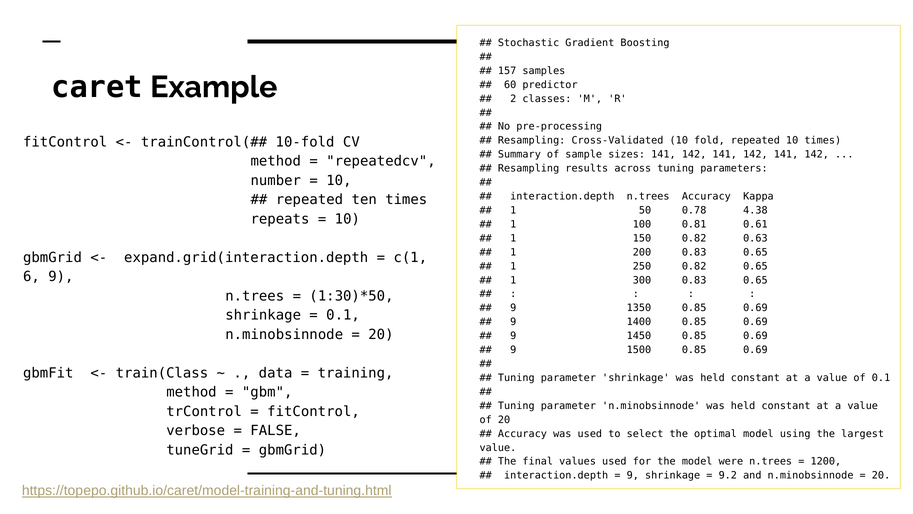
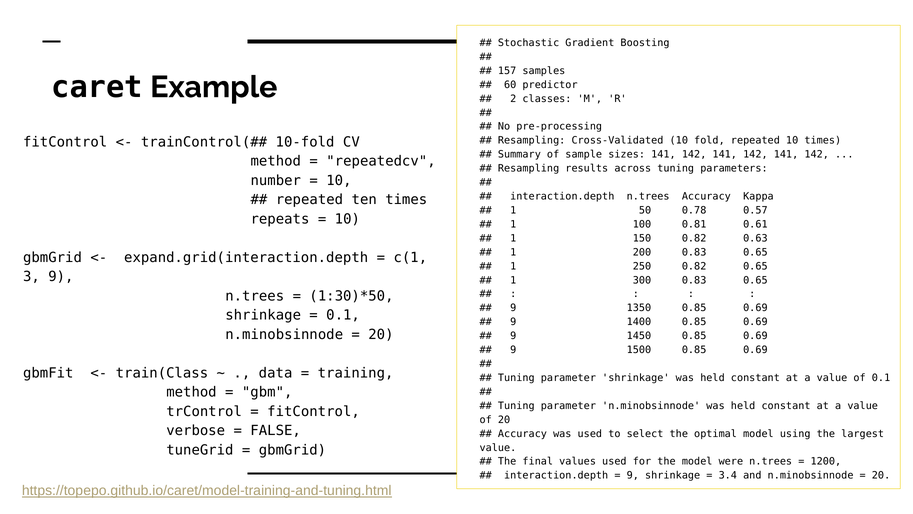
4.38: 4.38 -> 0.57 (755, 210)
6: 6 -> 3 (31, 277)
9.2: 9.2 -> 3.4 (728, 475)
